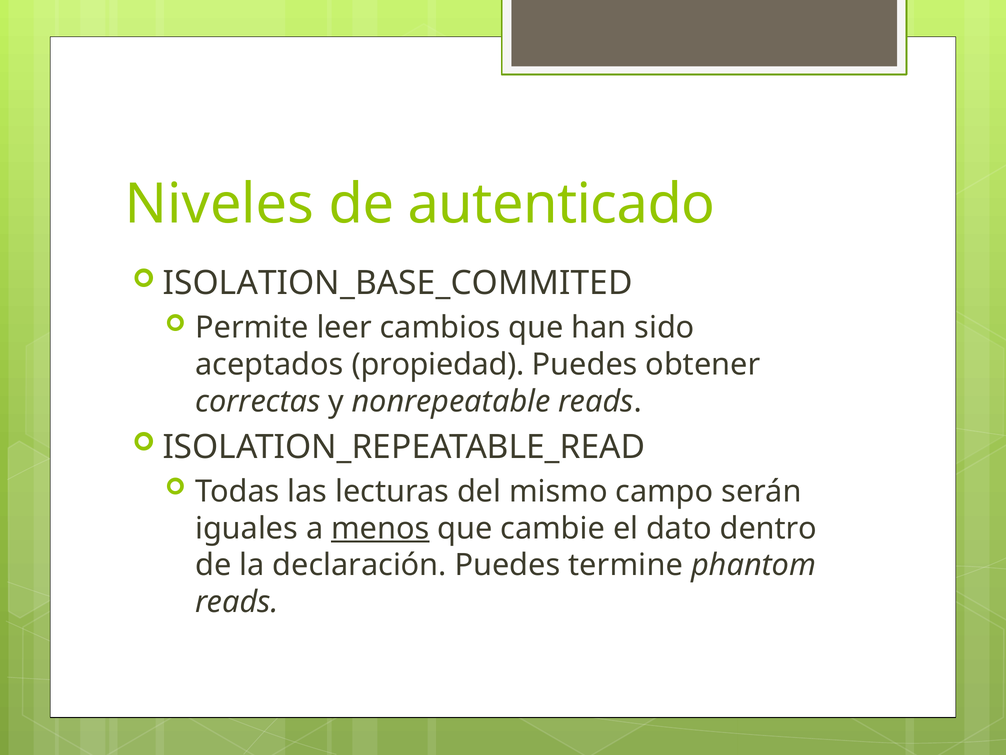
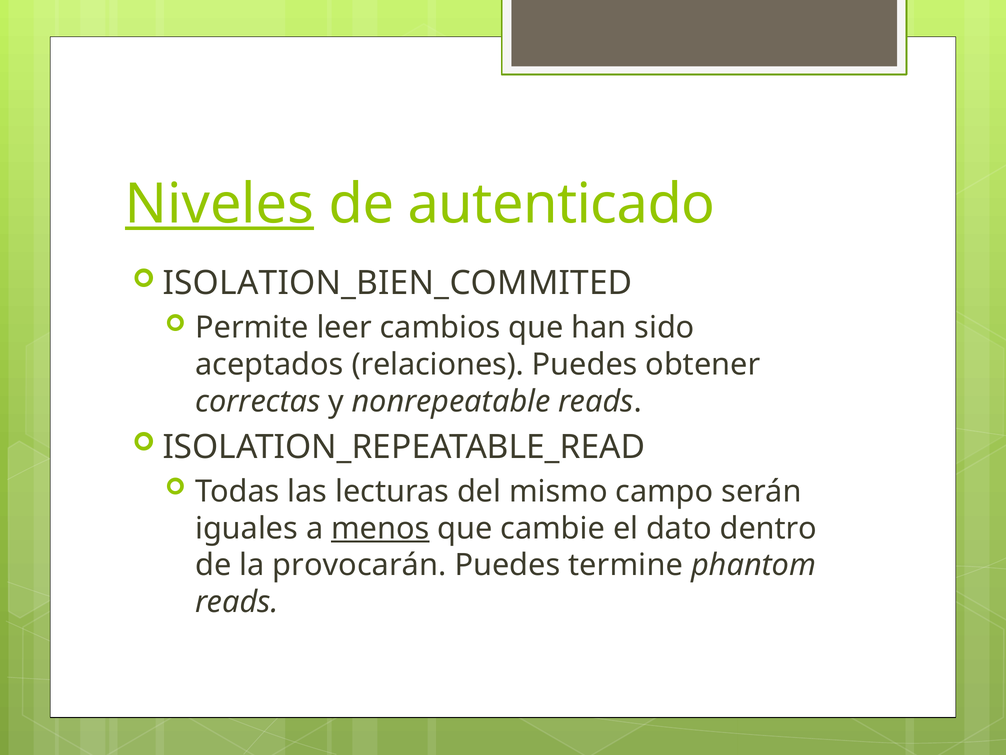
Niveles underline: none -> present (219, 204)
ISOLATION_BASE_COMMITED: ISOLATION_BASE_COMMITED -> ISOLATION_BIEN_COMMITED (398, 283)
propiedad: propiedad -> relaciones (438, 364)
declaración: declaración -> provocarán (359, 565)
